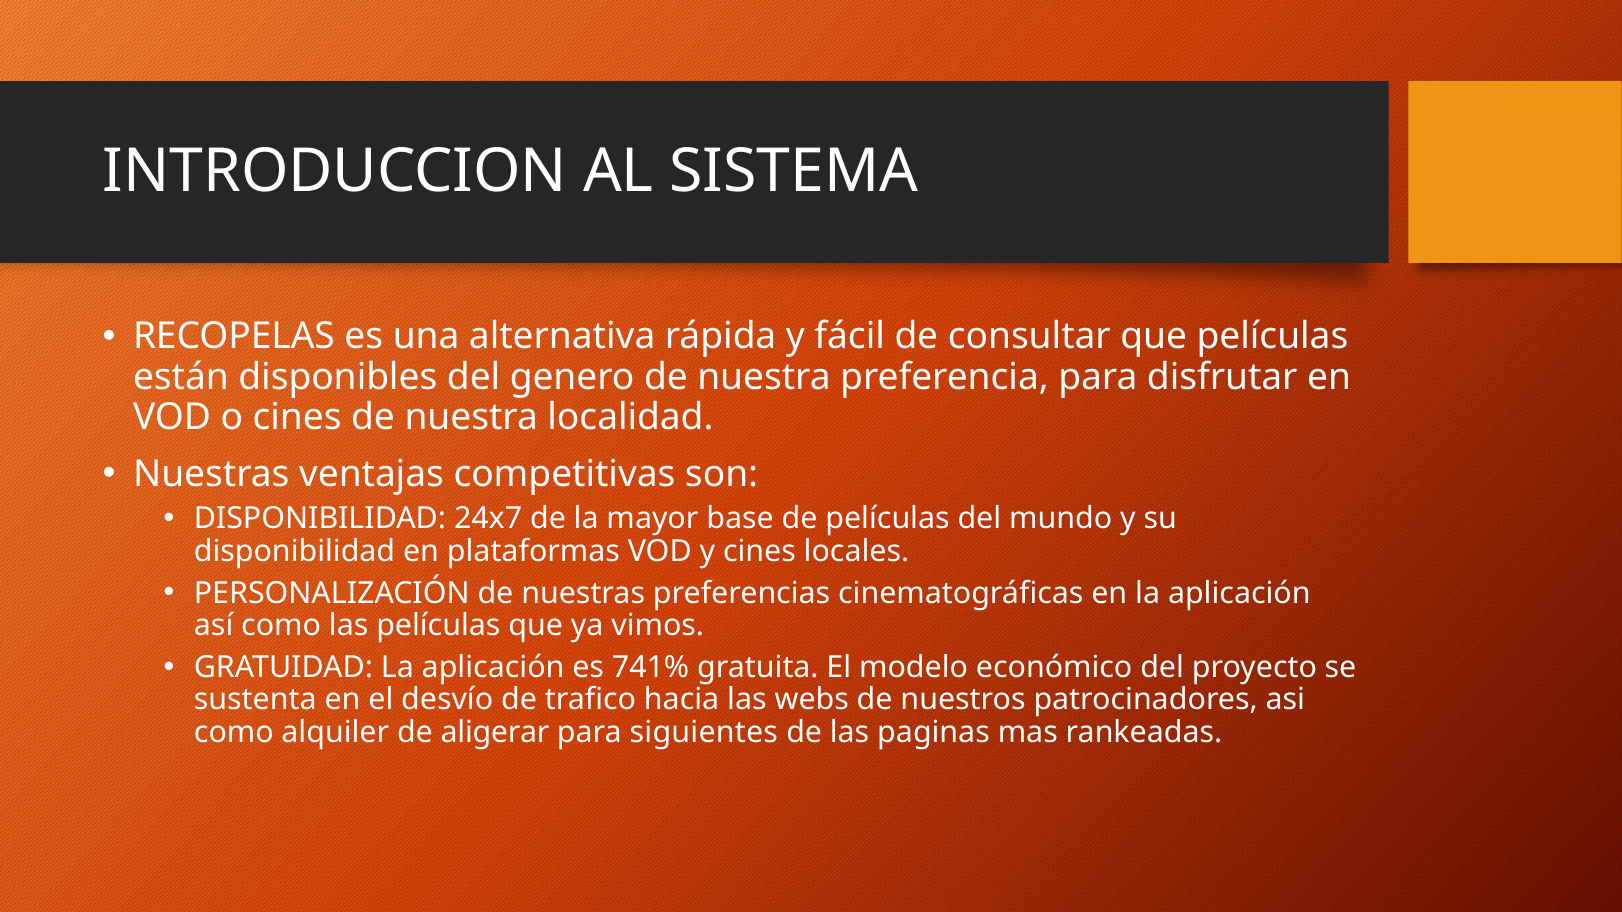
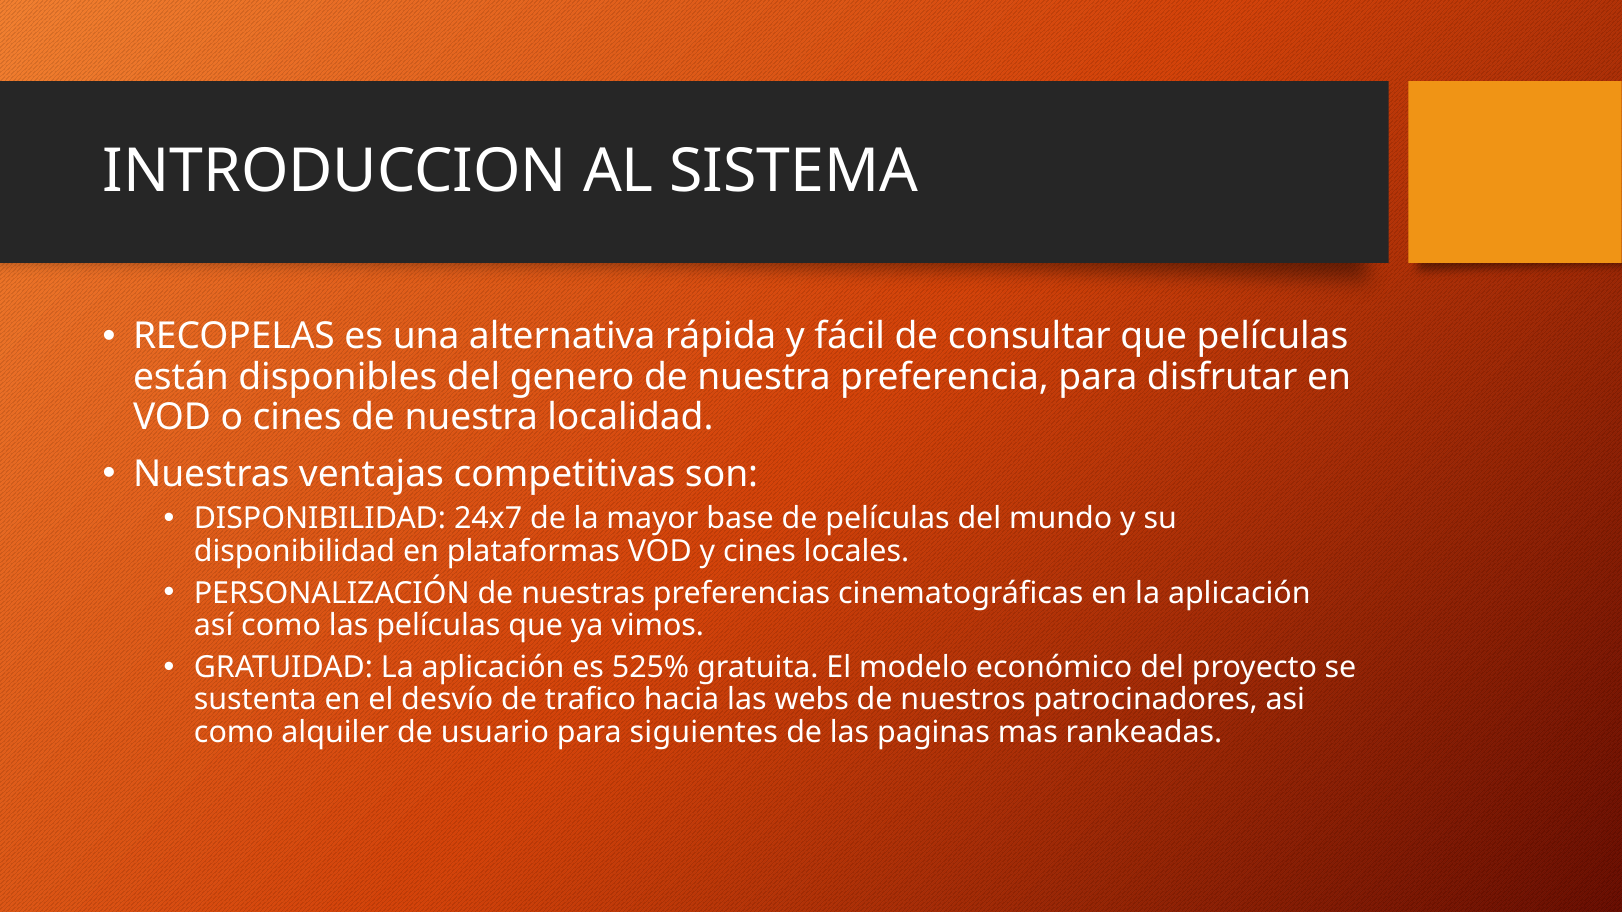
741%: 741% -> 525% (651, 667)
aligerar: aligerar -> usuario (495, 733)
